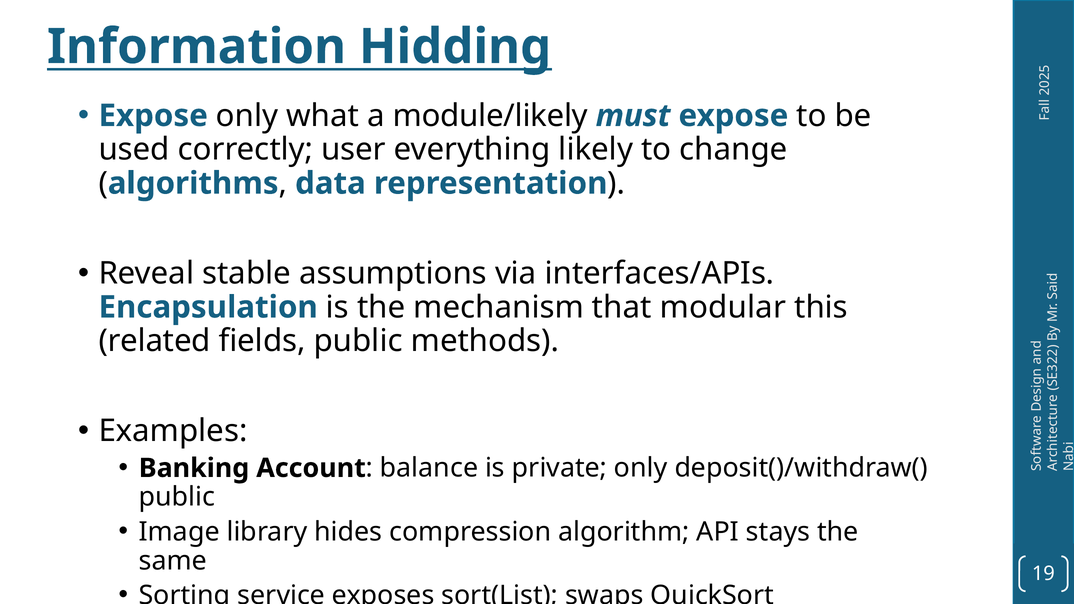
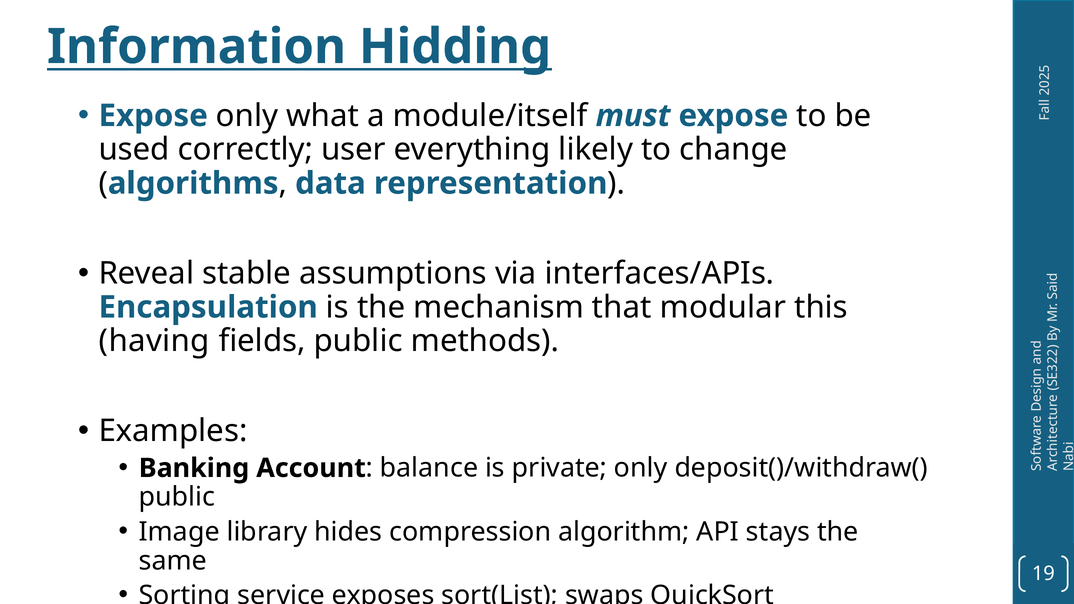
module/likely: module/likely -> module/itself (490, 116)
related: related -> having (154, 341)
